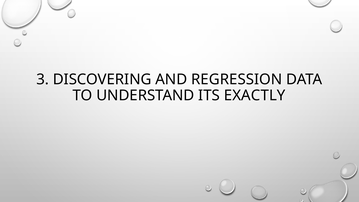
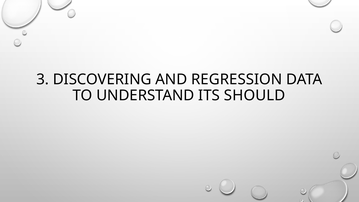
EXACTLY: EXACTLY -> SHOULD (255, 95)
